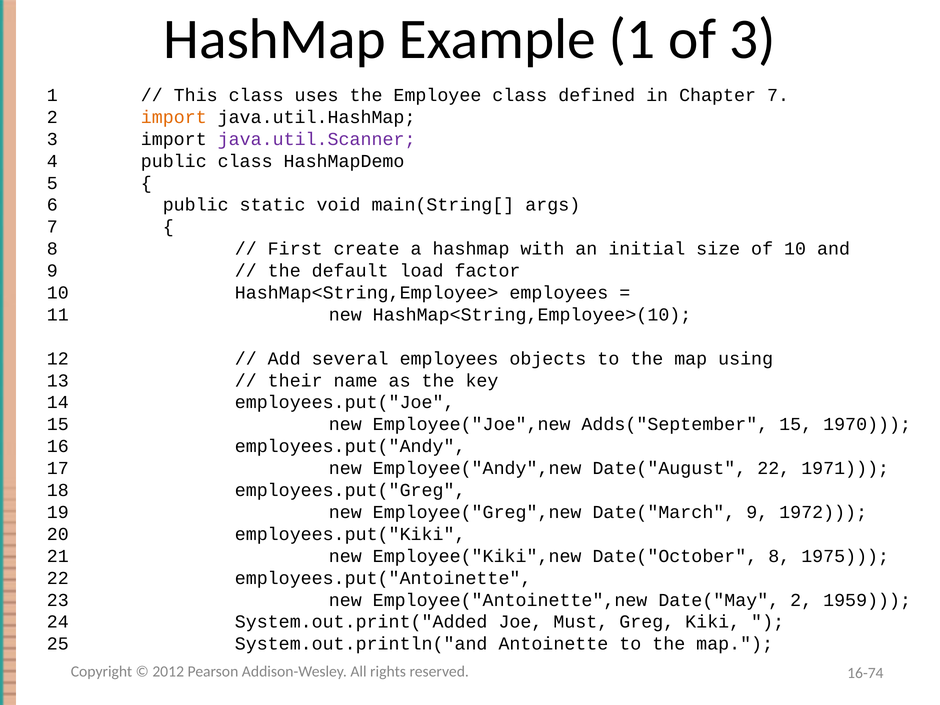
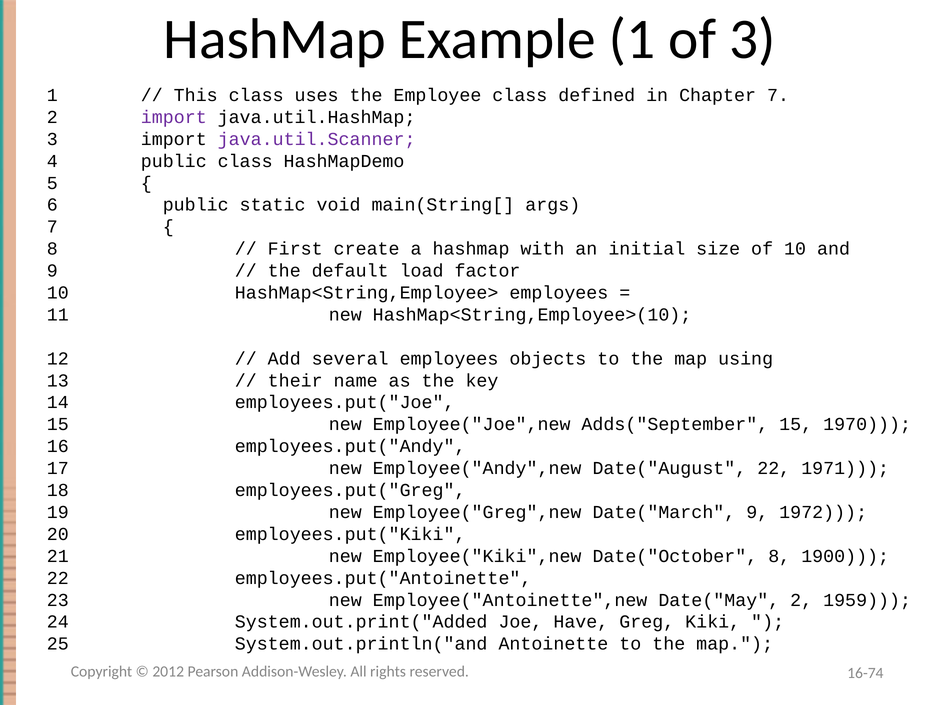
import colour: orange -> purple (174, 117)
1975: 1975 -> 1900 (845, 556)
Must: Must -> Have (581, 622)
